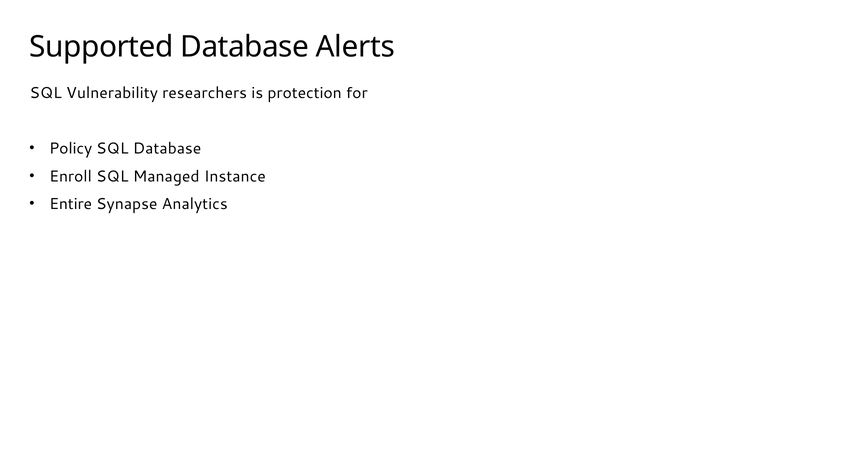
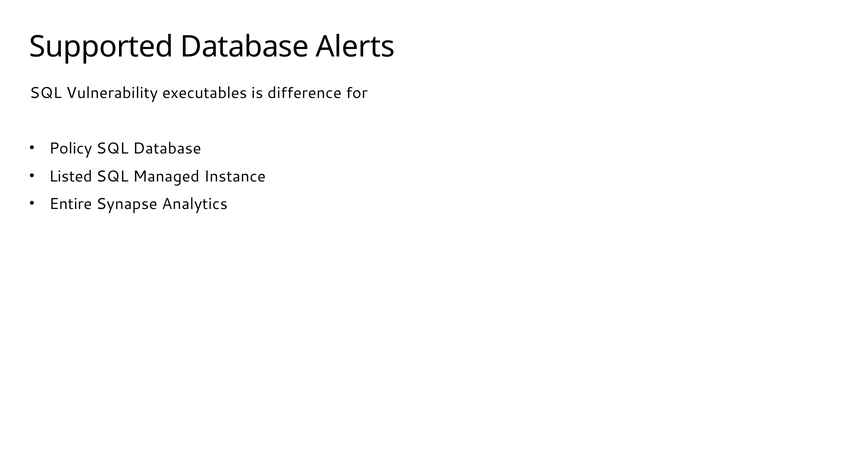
researchers: researchers -> executables (205, 93)
protection: protection -> difference (305, 93)
Enroll: Enroll -> Listed (71, 176)
